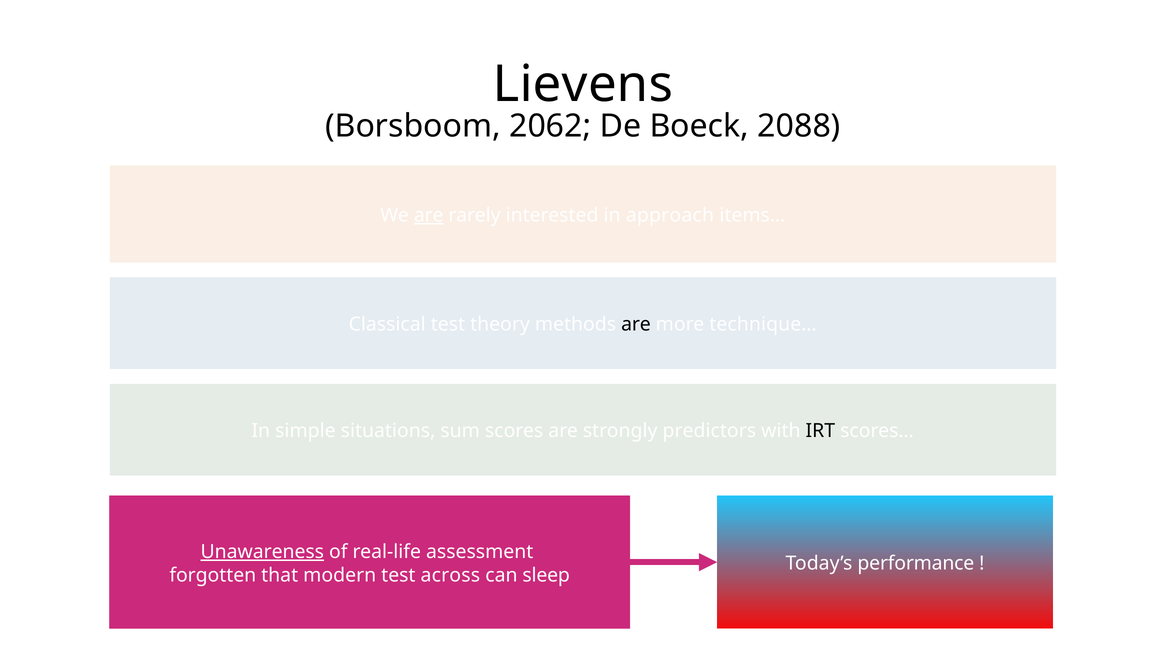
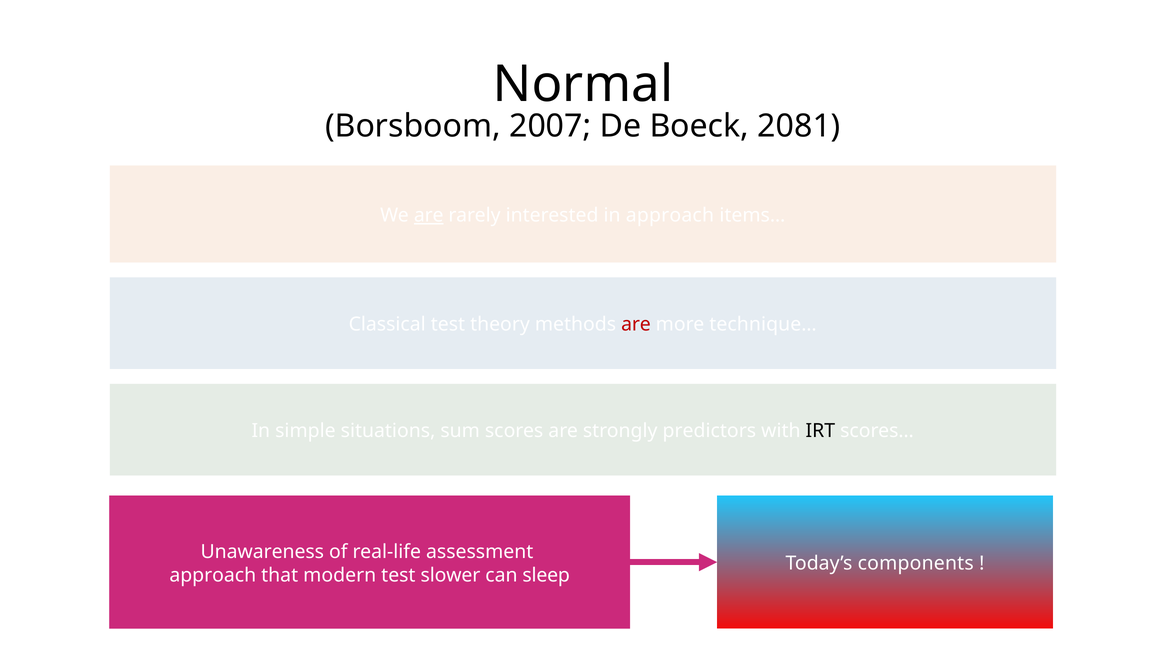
Lievens: Lievens -> Normal (583, 84)
2062: 2062 -> 2007 (550, 126)
2088: 2088 -> 2081 (799, 126)
are colour: black -> red (636, 324)
Unawareness underline: present -> none (262, 552)
performance: performance -> components (916, 563)
forgotten: forgotten -> approach (213, 575)
across: across -> slower (450, 575)
